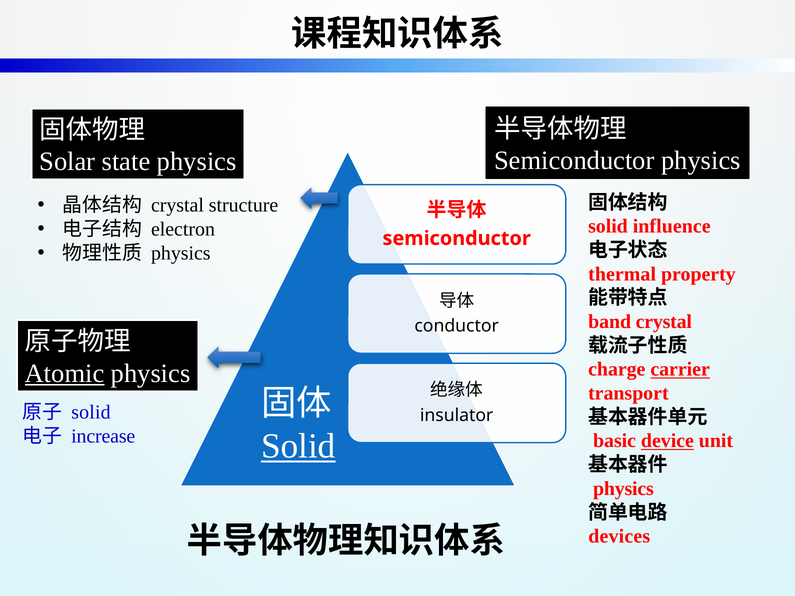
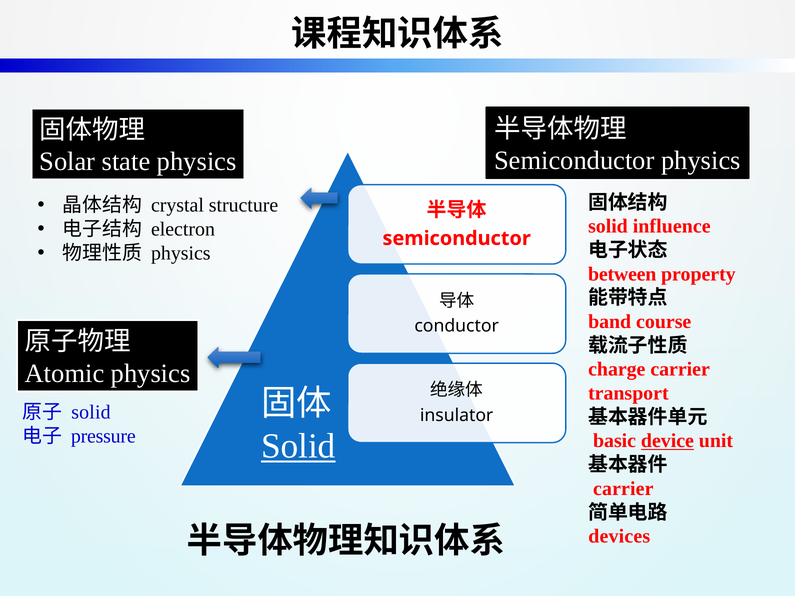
thermal: thermal -> between (622, 274)
band crystal: crystal -> course (664, 322)
carrier underline: present -> none (680, 370)
Atomic underline: present -> none (65, 374)
increase: increase -> pressure (103, 436)
physics: physics -> carrier (623, 489)
